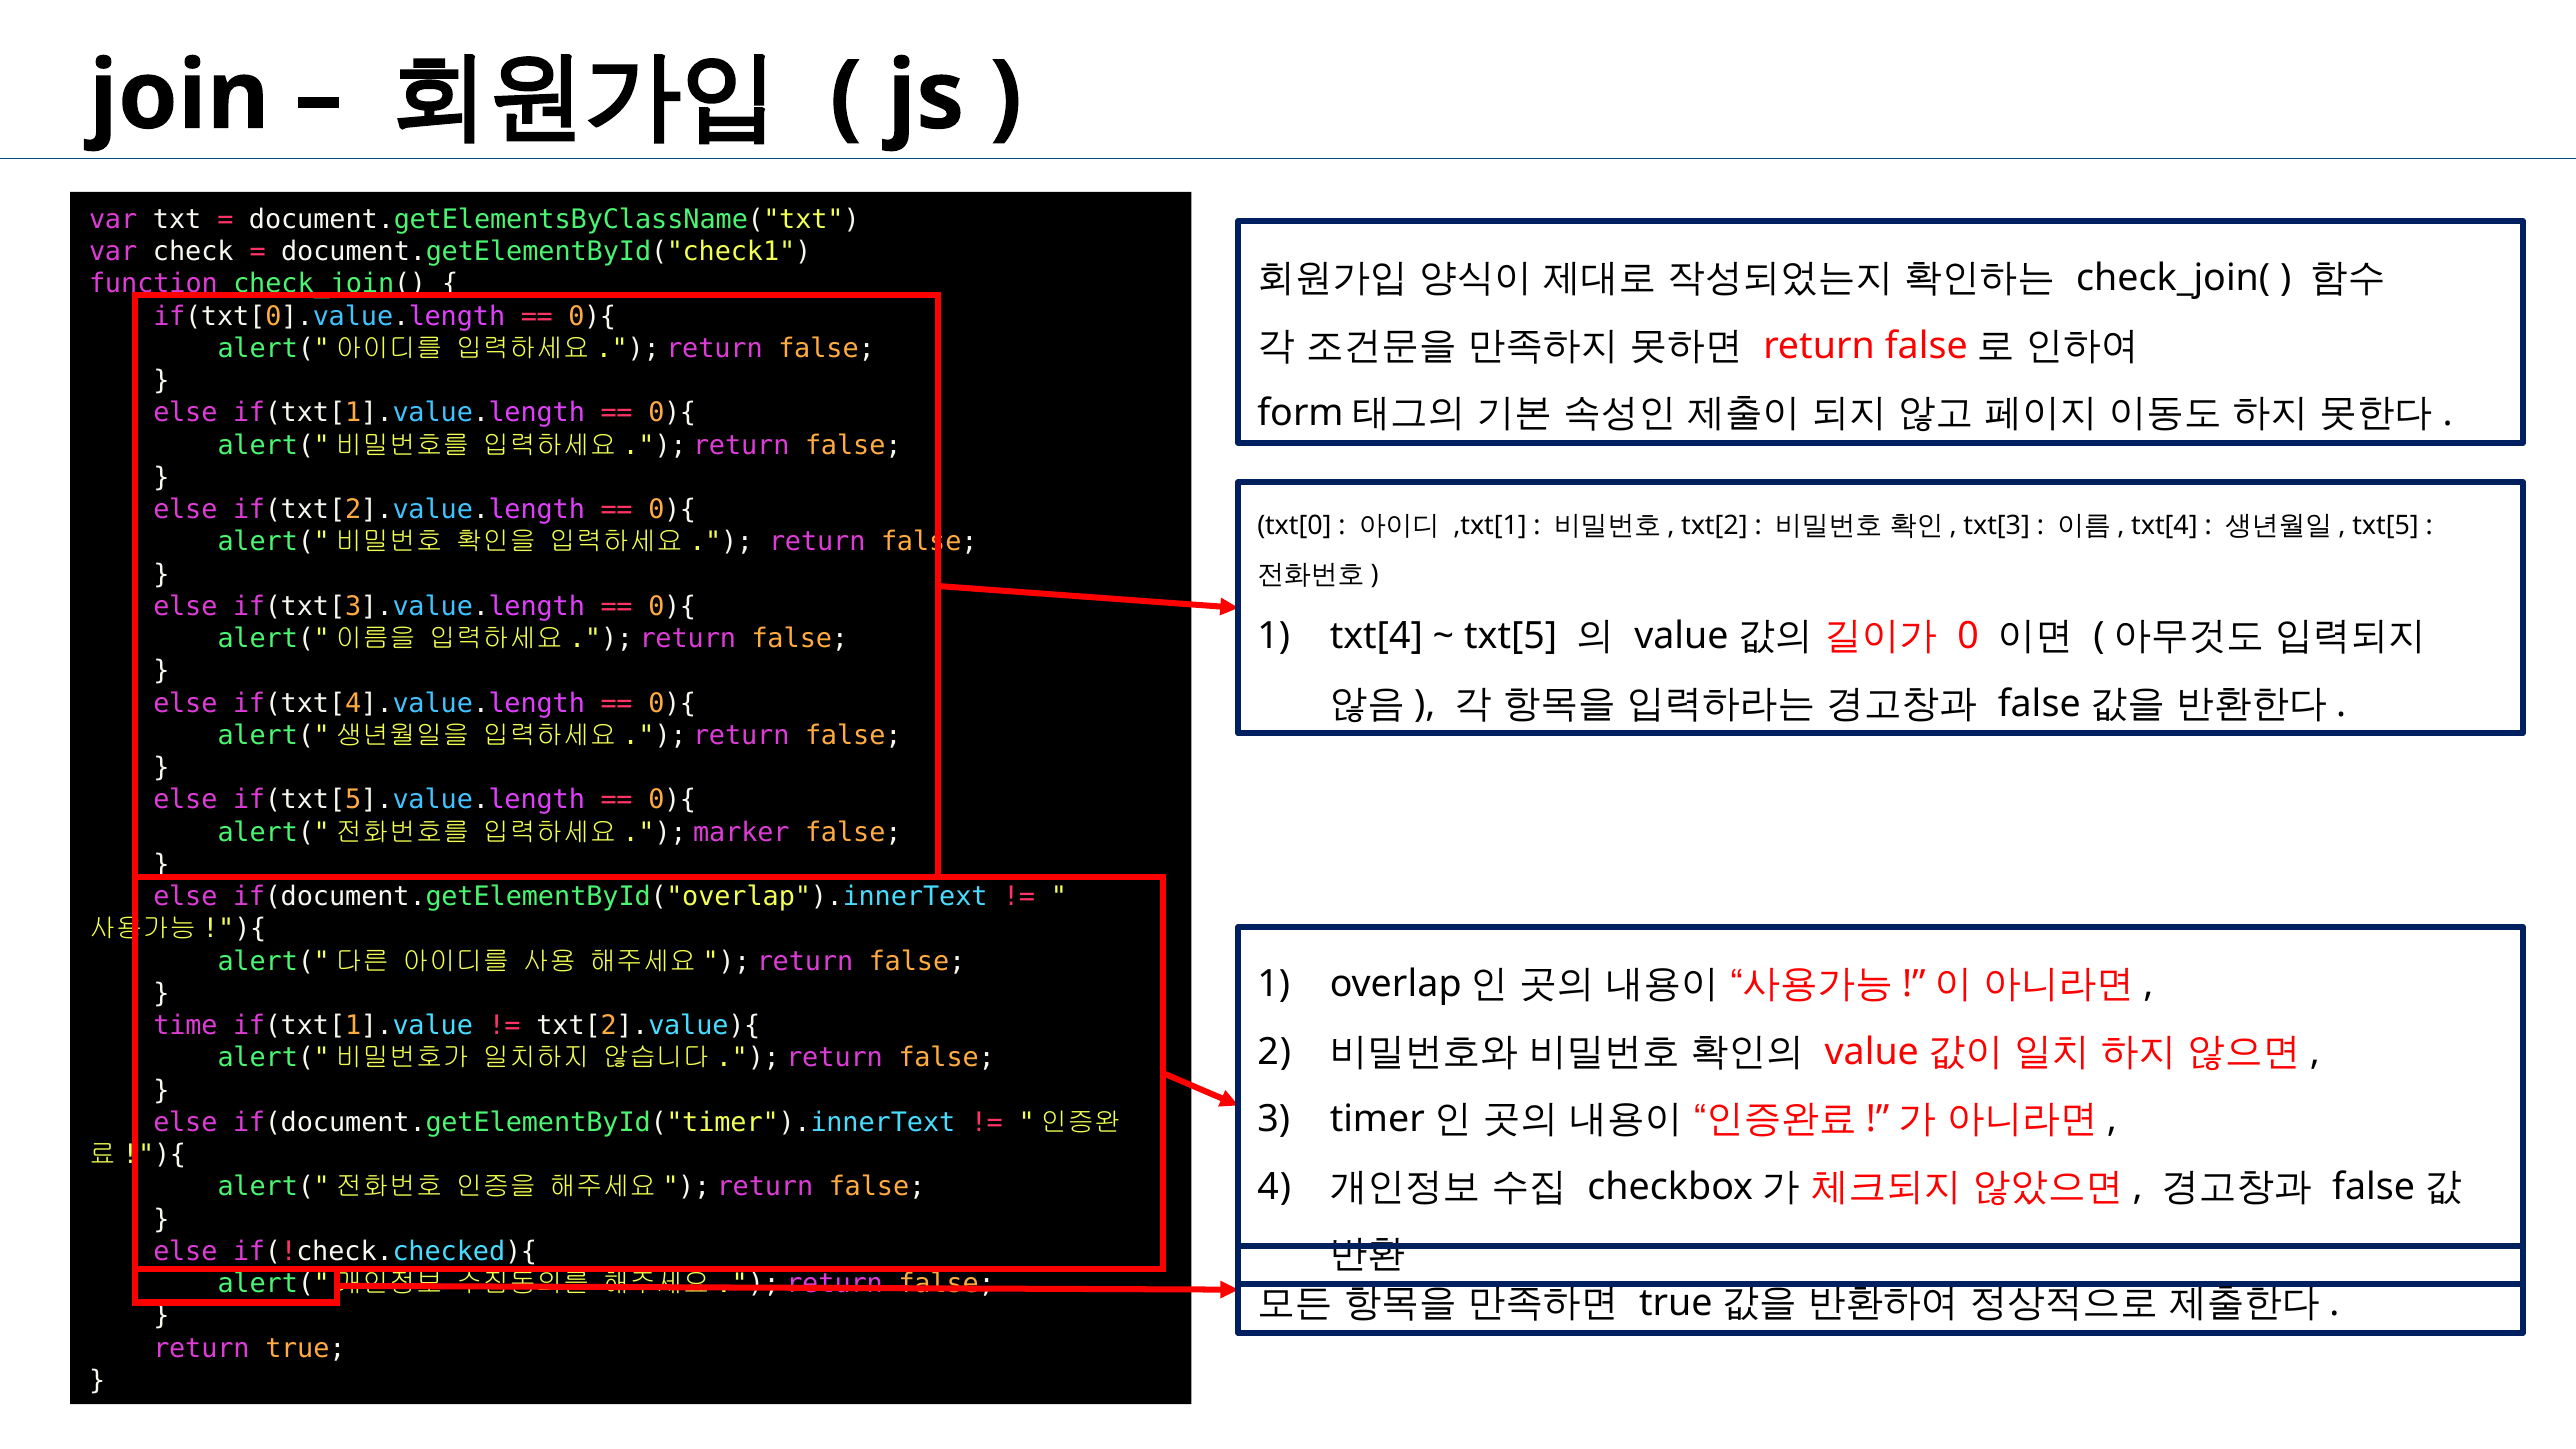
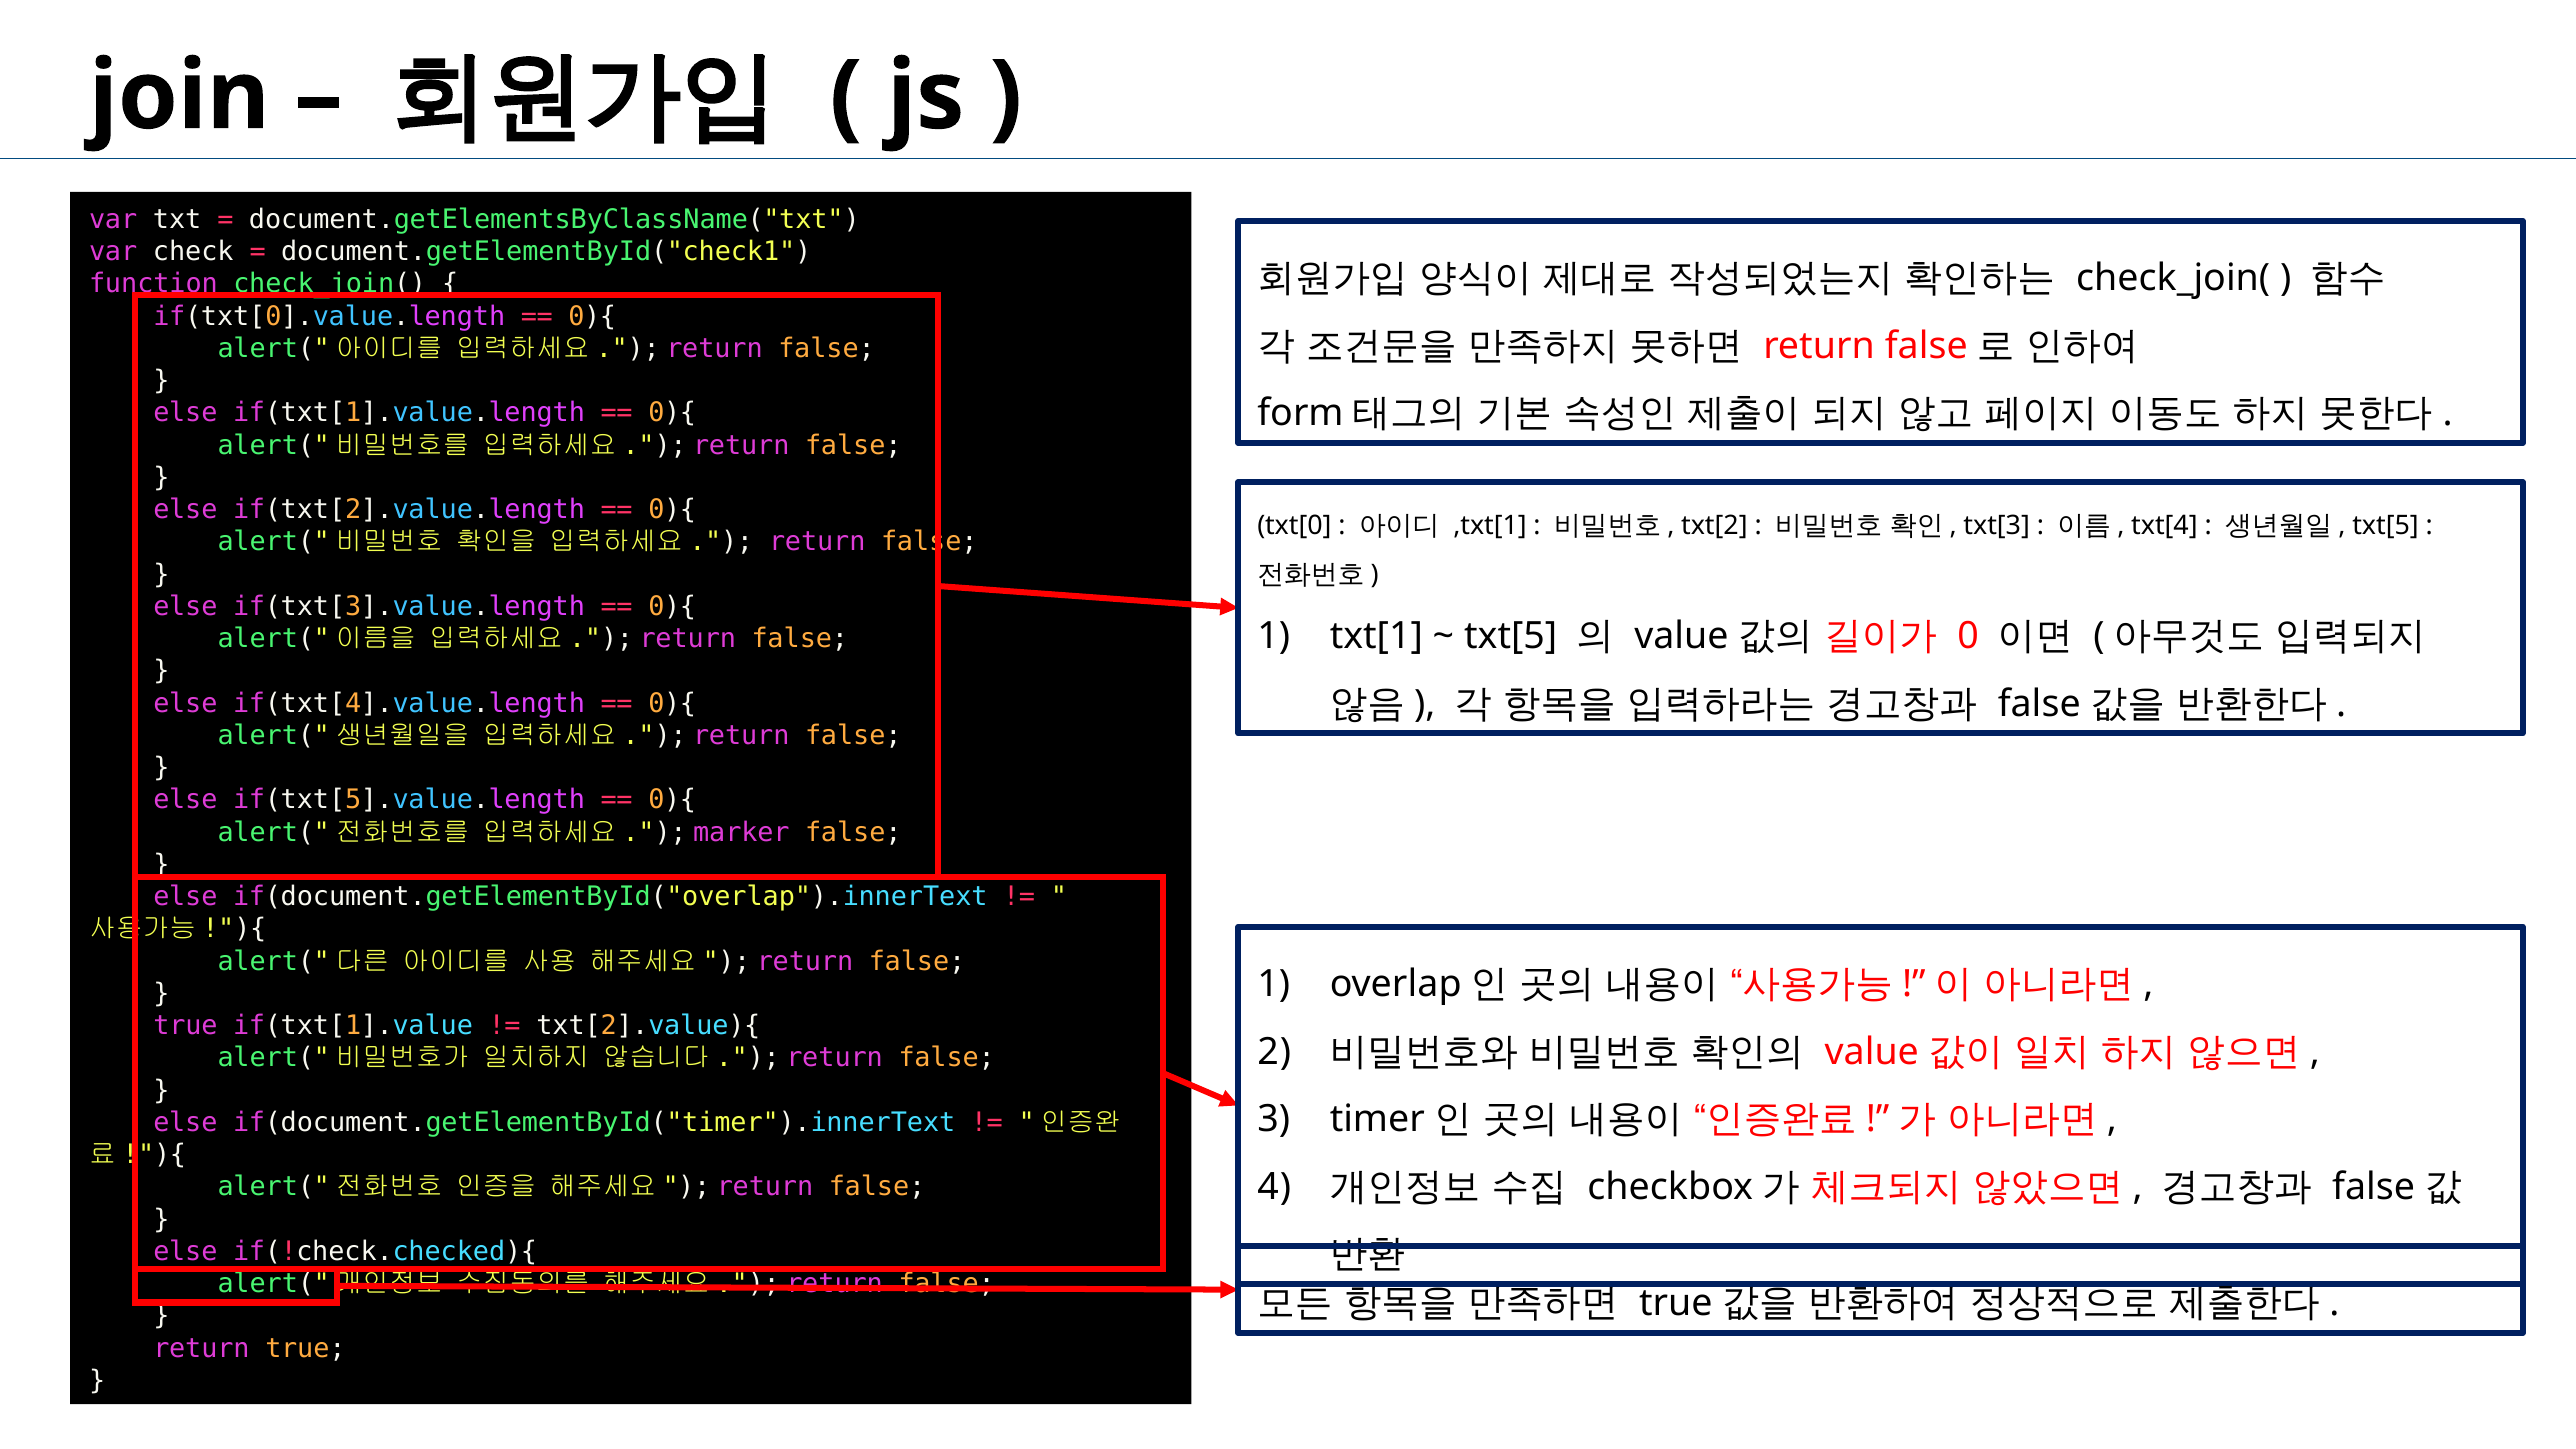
txt[4: txt[4 -> txt[1 (1376, 636)
time: time -> true (185, 1026)
